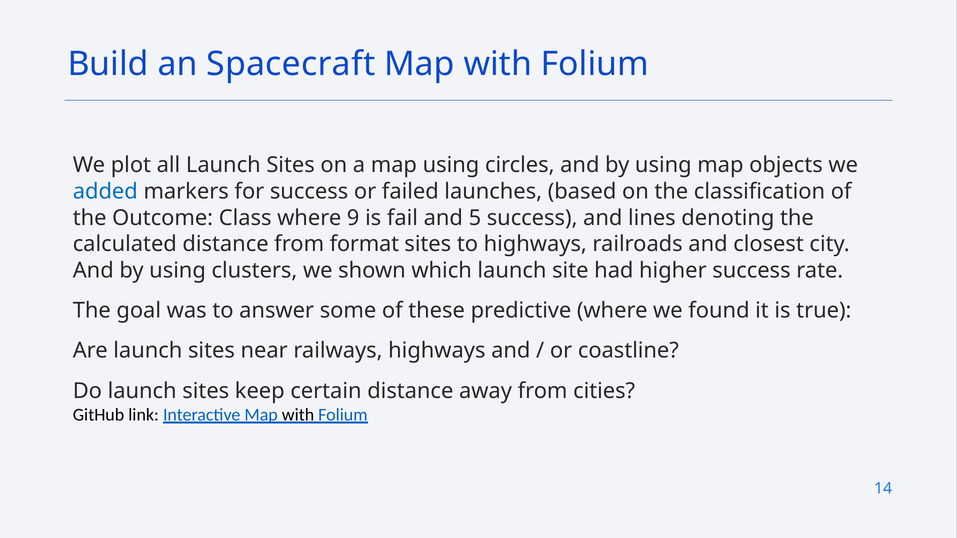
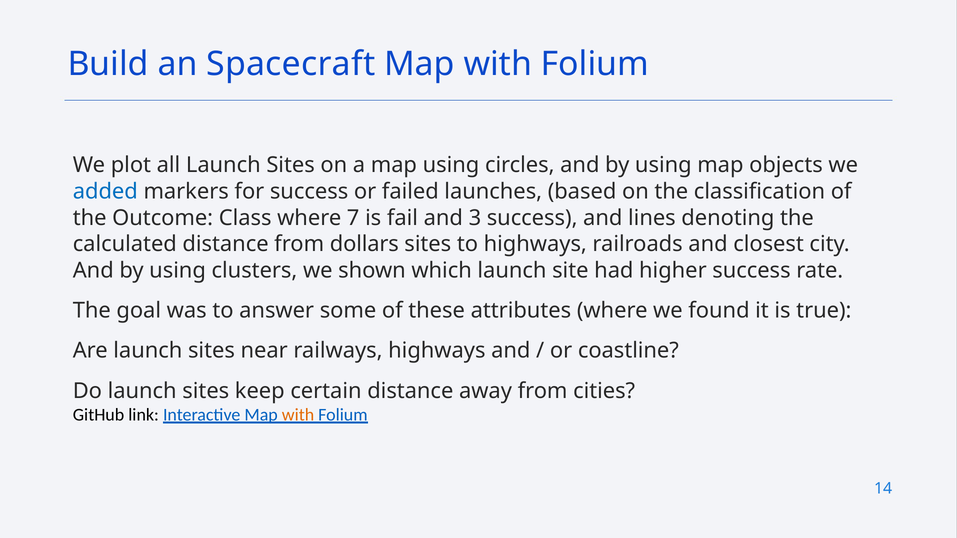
9: 9 -> 7 (353, 218)
5: 5 -> 3 (475, 218)
format: format -> dollars (364, 244)
predictive: predictive -> attributes (521, 311)
with colour: black -> orange (298, 415)
